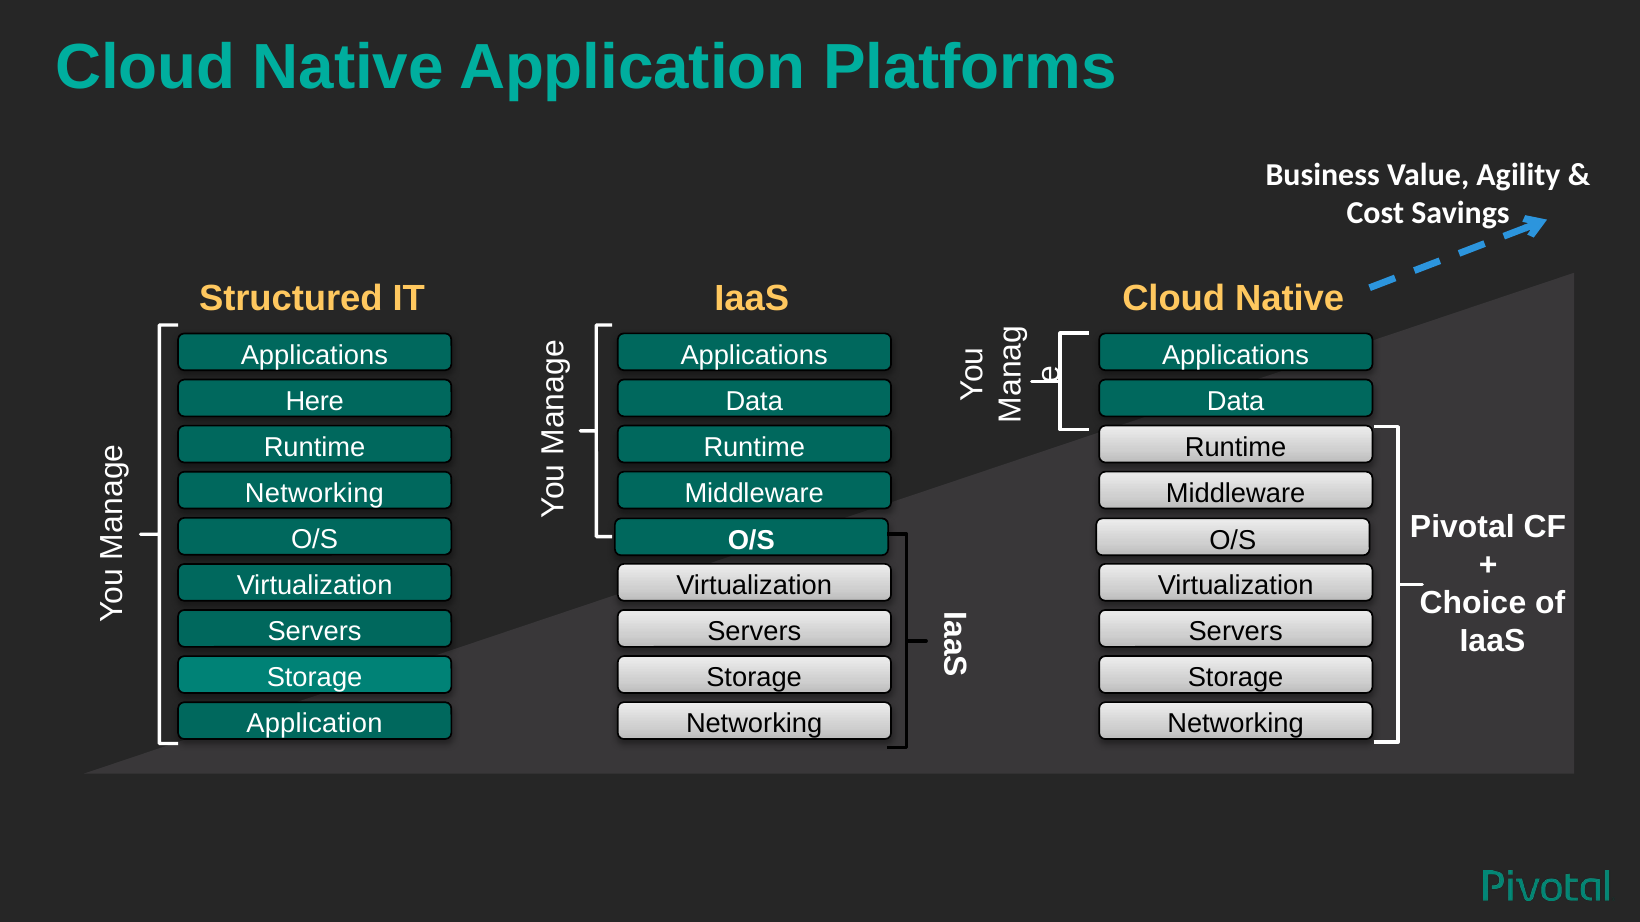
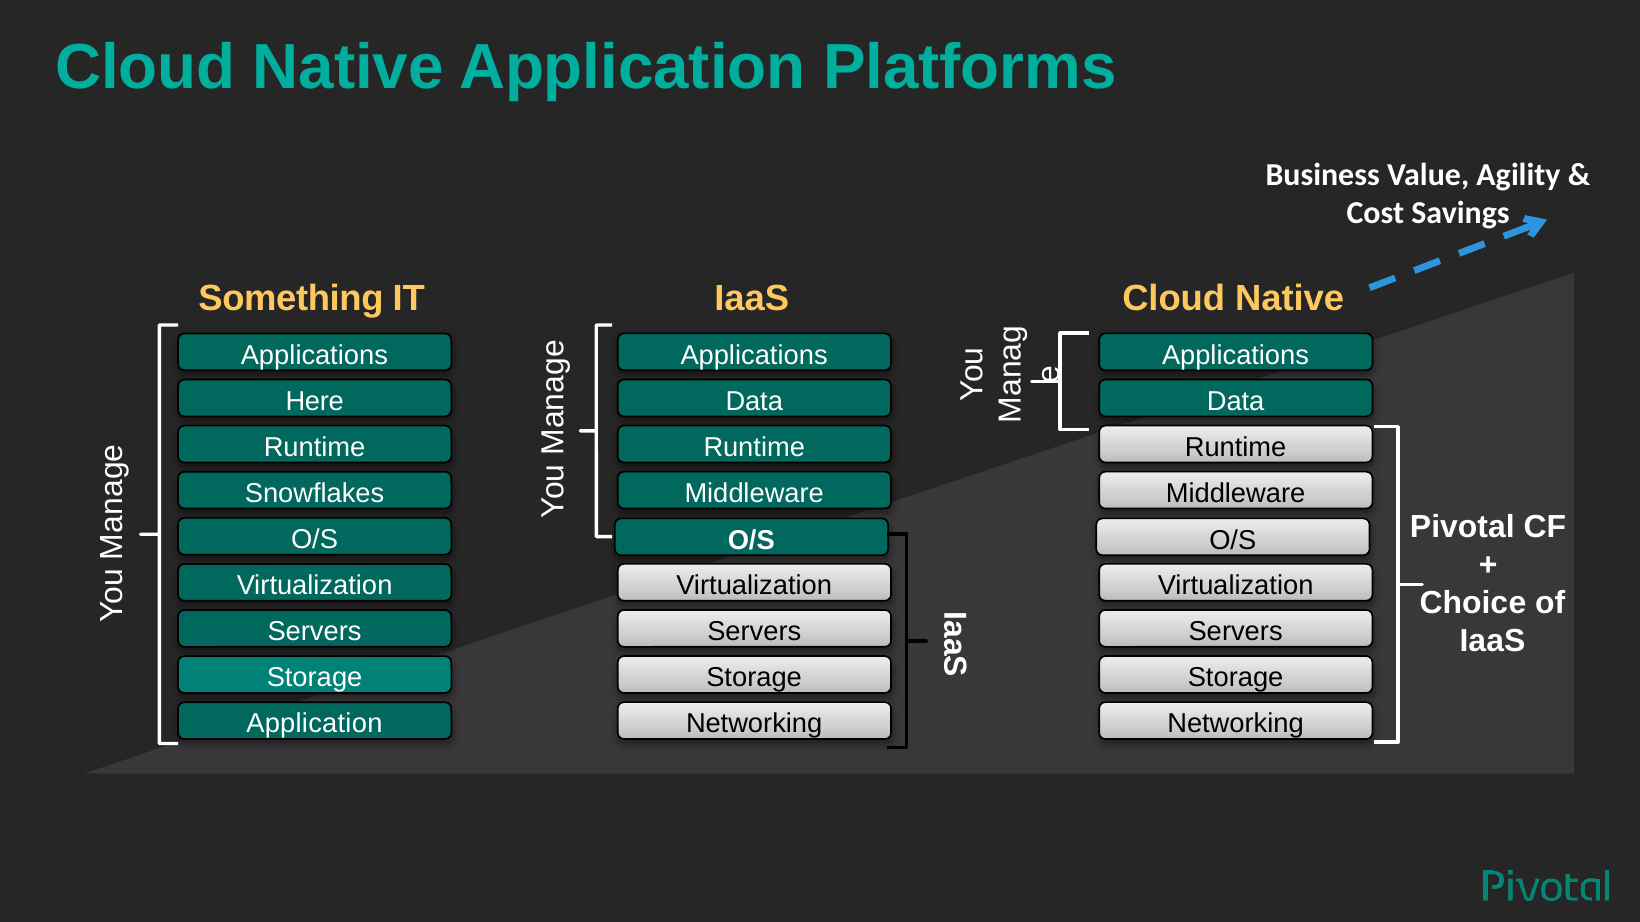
Structured: Structured -> Something (291, 298)
Networking: Networking -> Snowflakes (315, 494)
